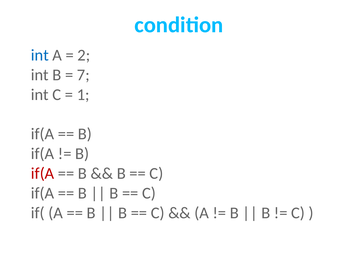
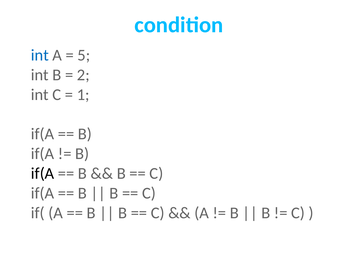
2: 2 -> 5 (84, 55)
7: 7 -> 2 (83, 75)
if(A colour: red -> black (43, 174)
